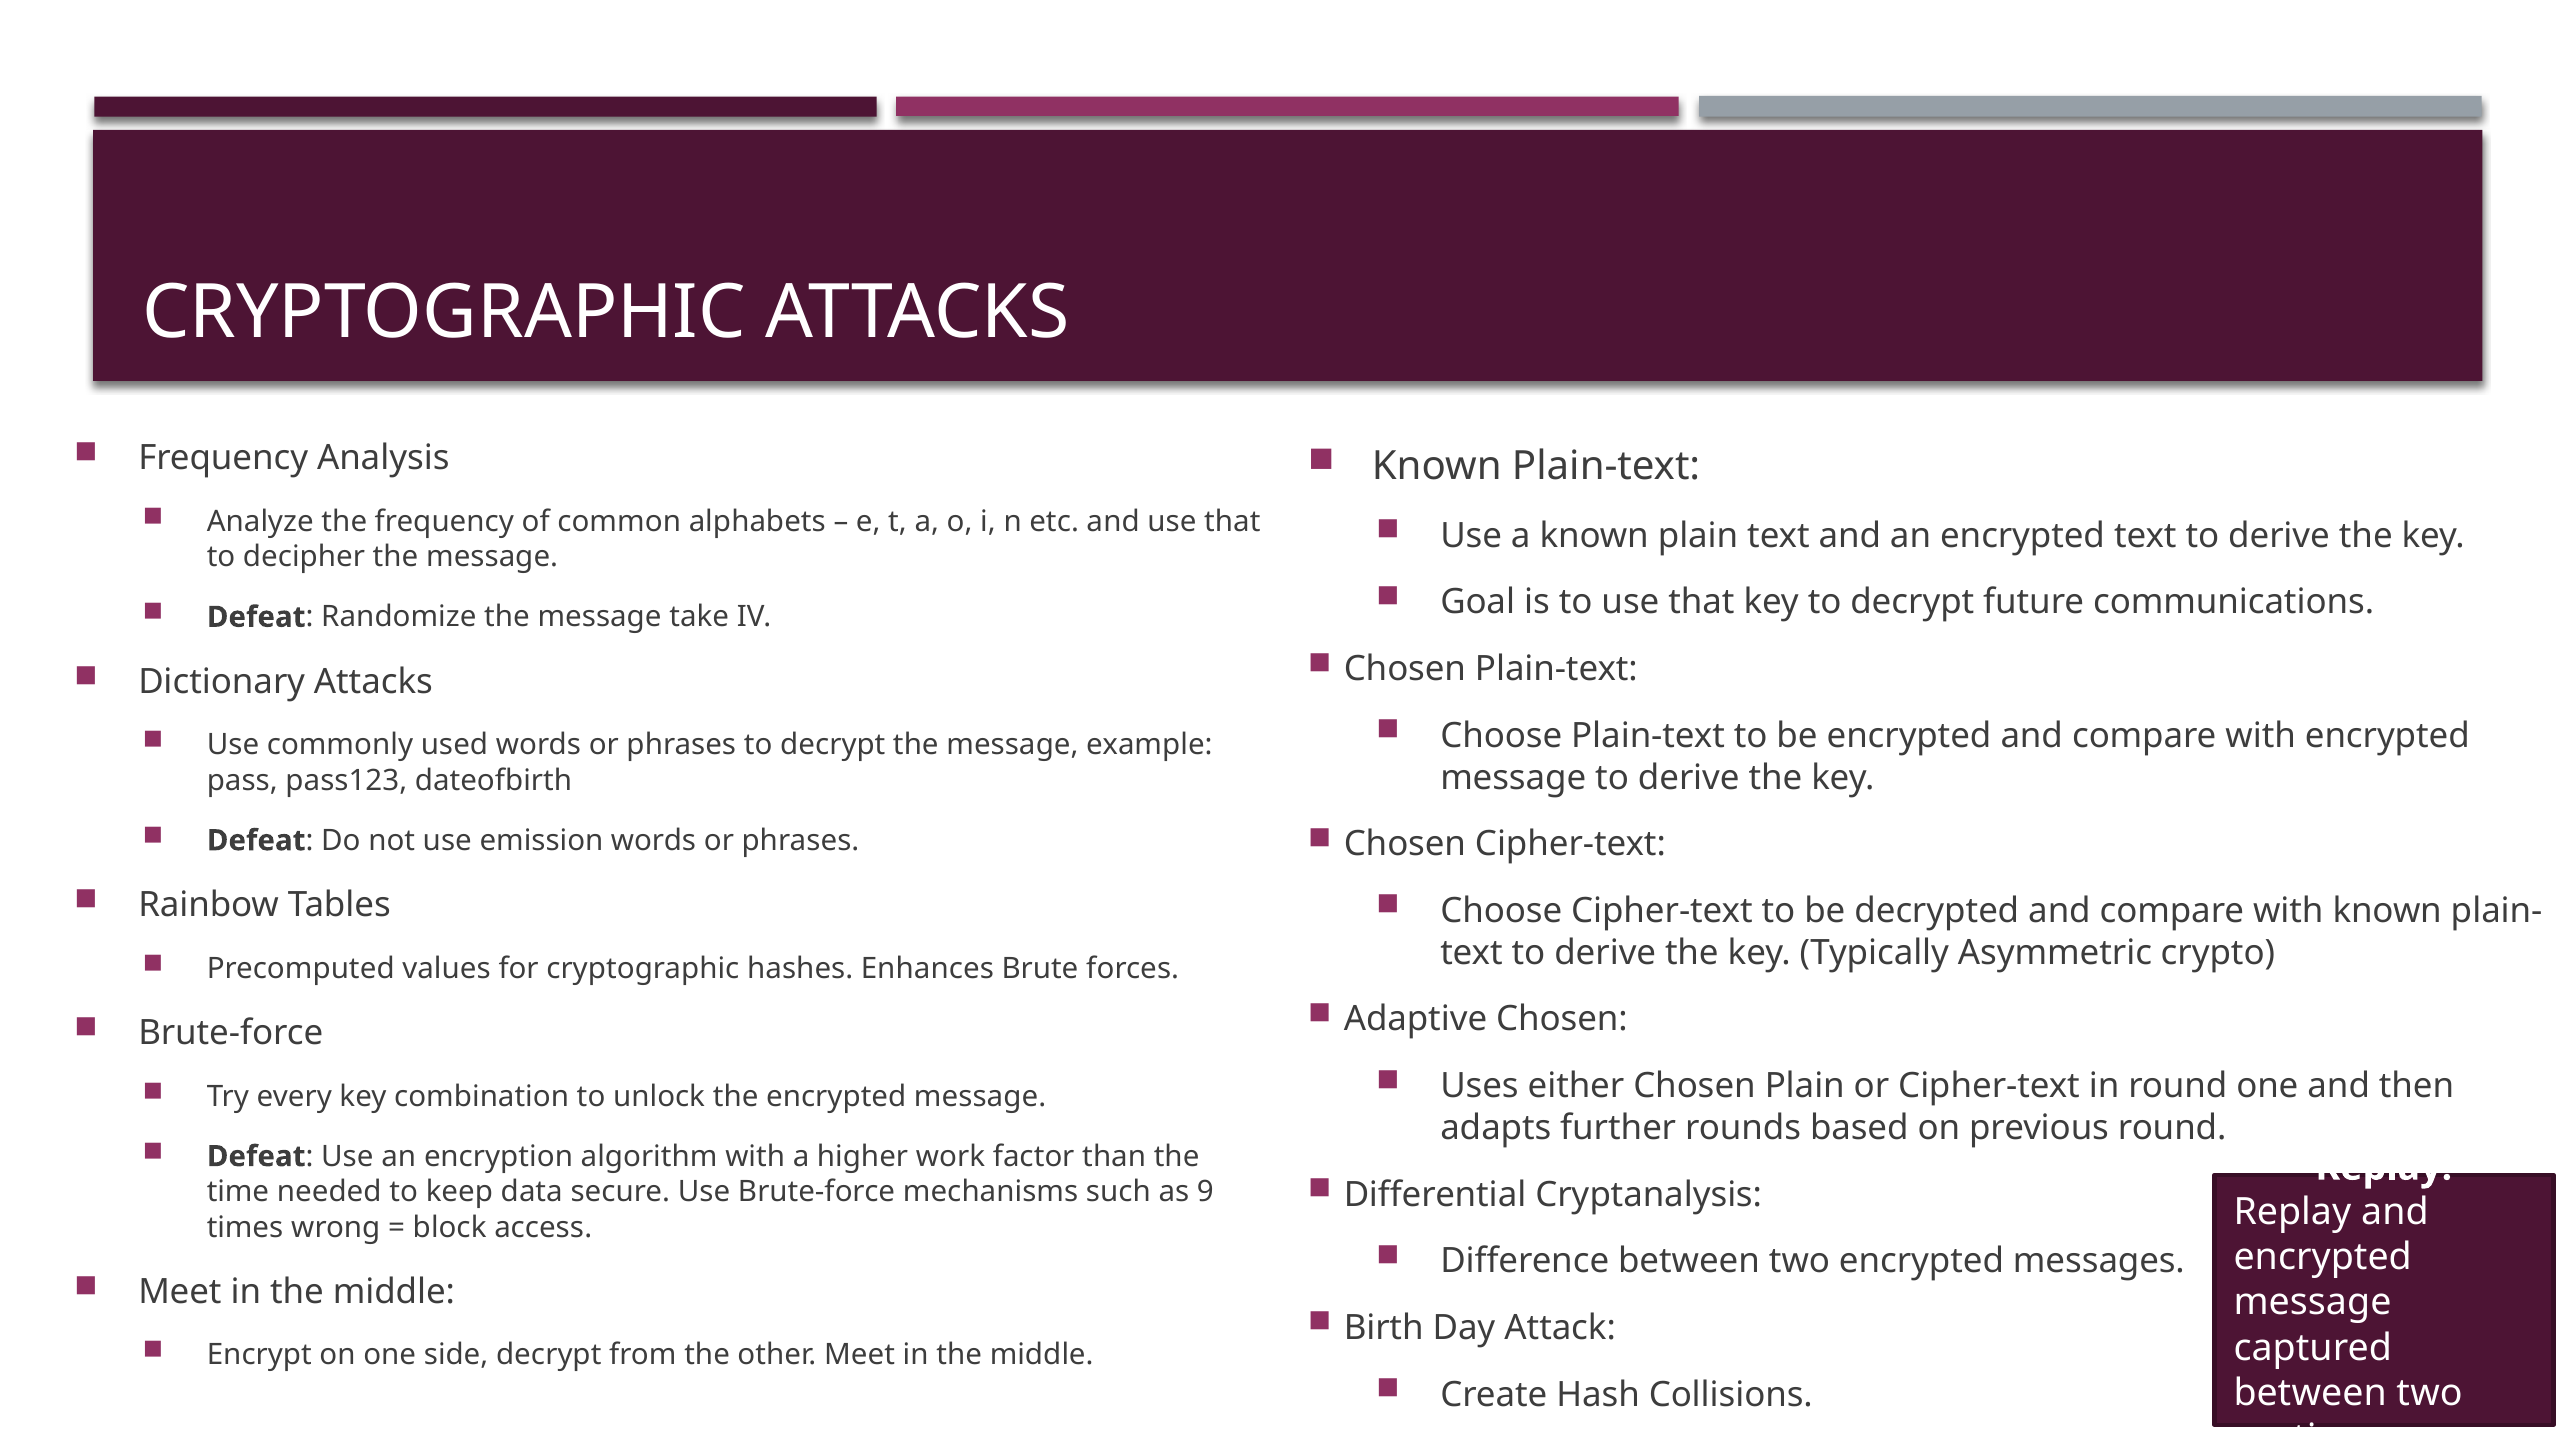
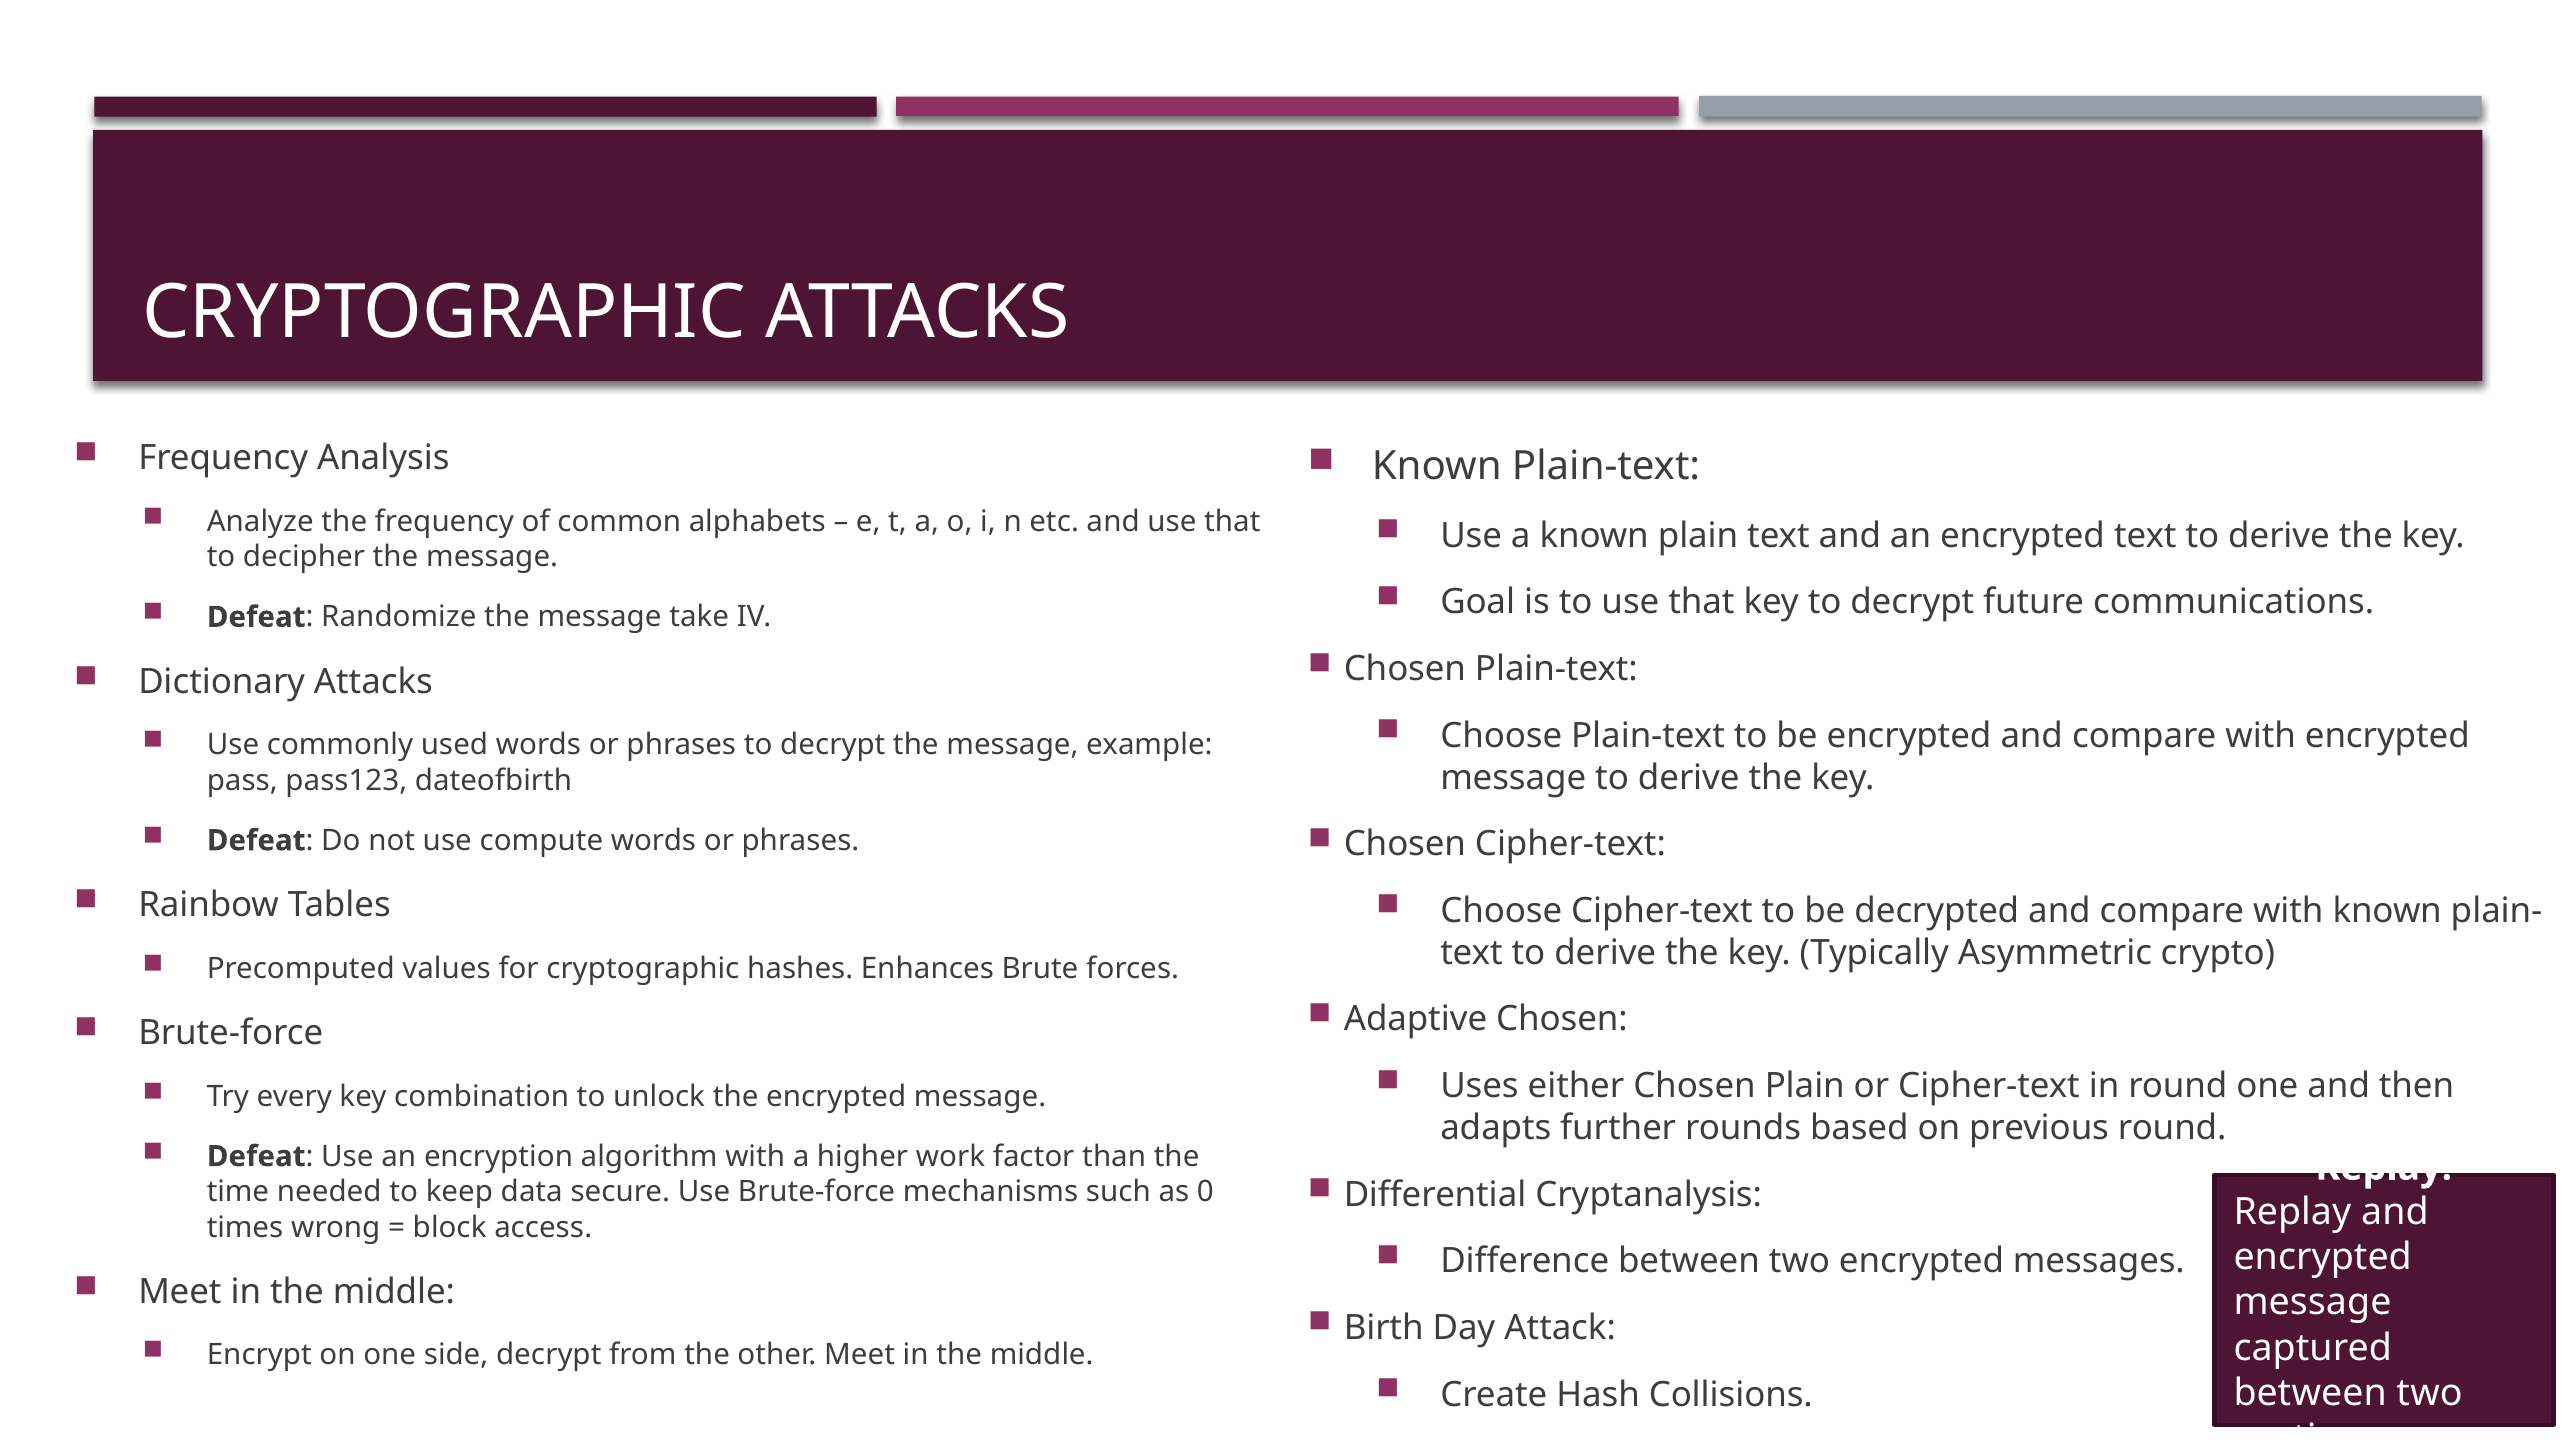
emission: emission -> compute (541, 841)
9: 9 -> 0 (1205, 1192)
